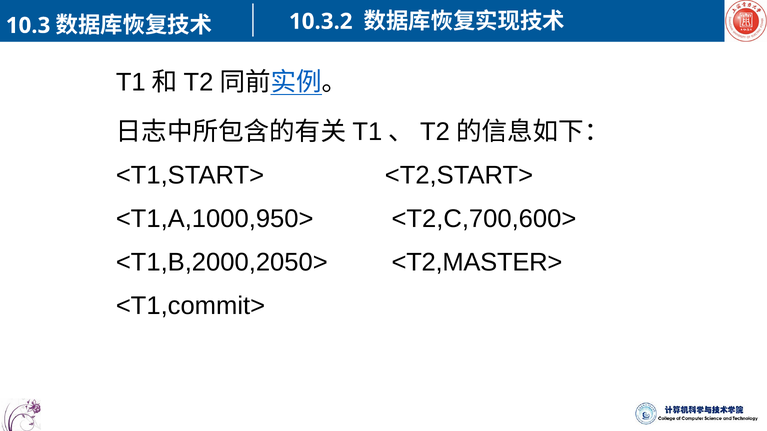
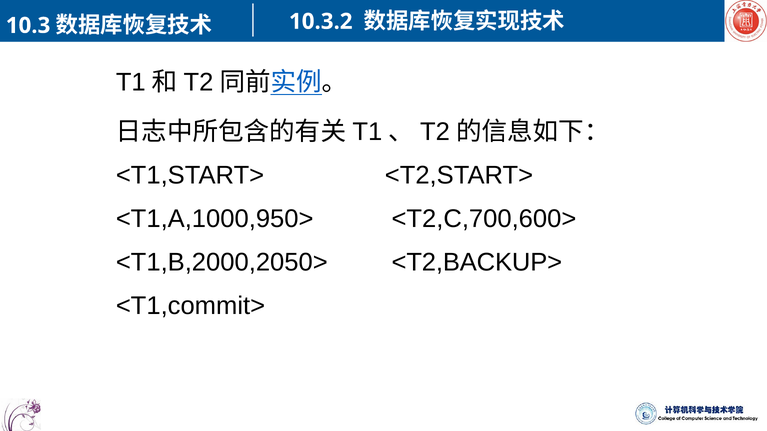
<T2,MASTER>: <T2,MASTER> -> <T2,BACKUP> (477, 263)
